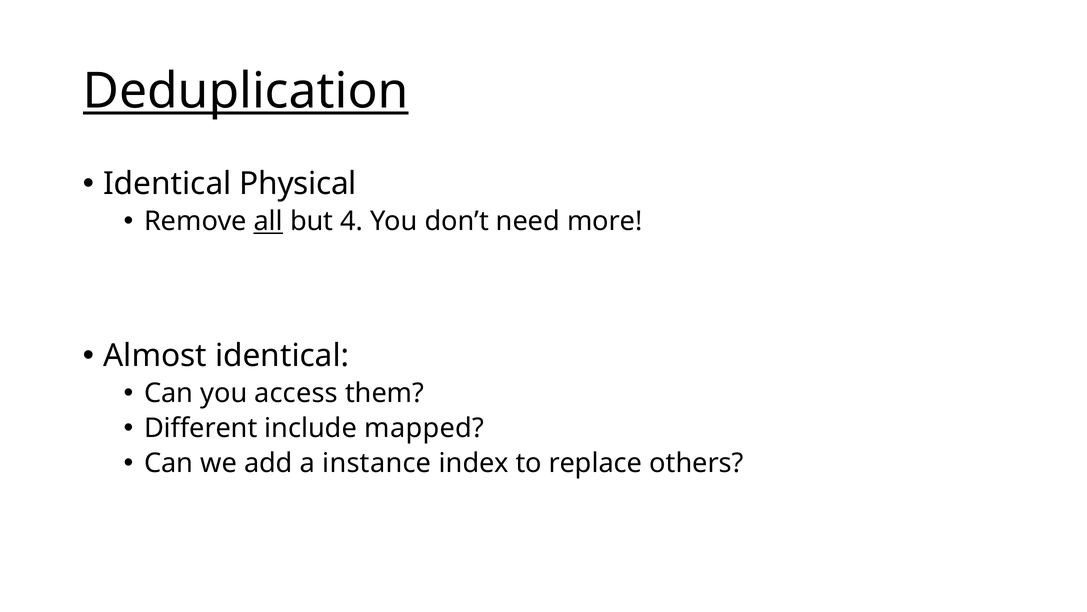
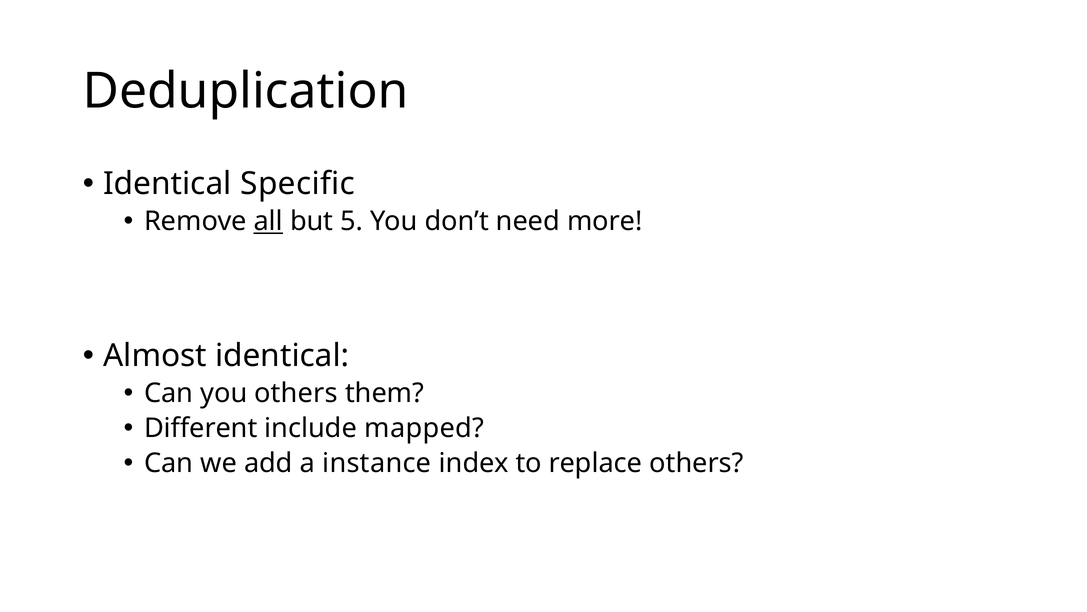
Deduplication underline: present -> none (246, 91)
Physical: Physical -> Specific (298, 184)
4: 4 -> 5 (352, 221)
you access: access -> others (296, 393)
